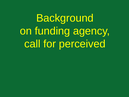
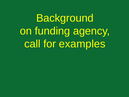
perceived: perceived -> examples (82, 44)
